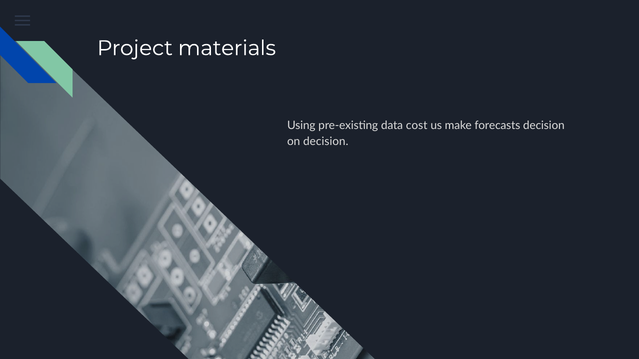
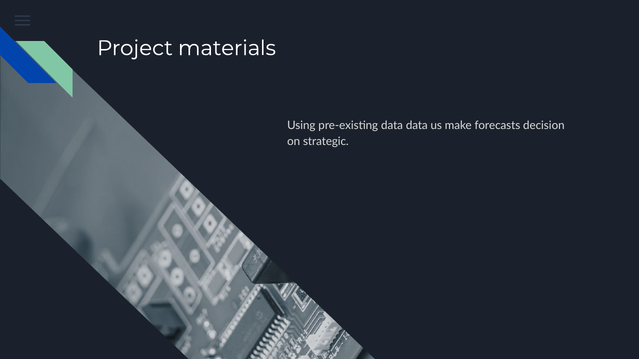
data cost: cost -> data (417, 126)
on decision: decision -> strategic (326, 142)
